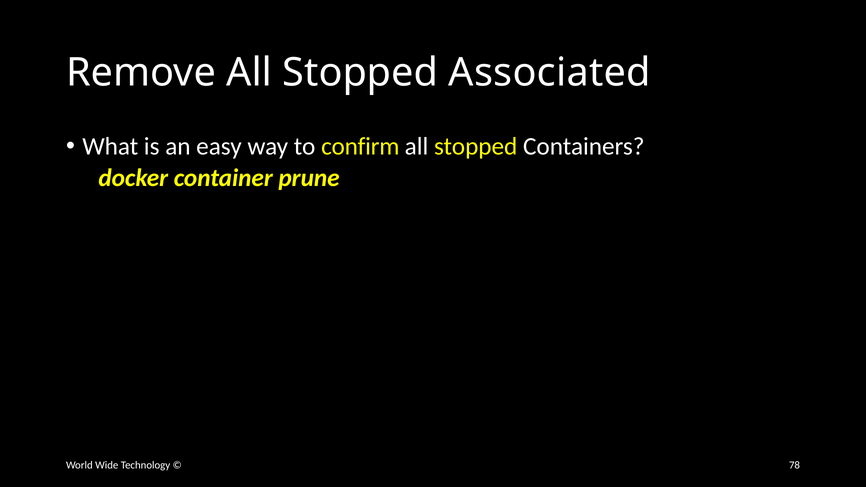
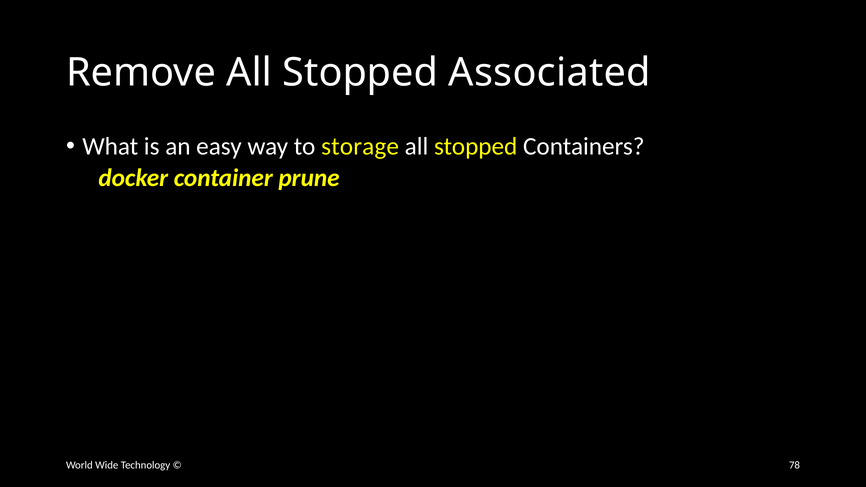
confirm: confirm -> storage (360, 146)
